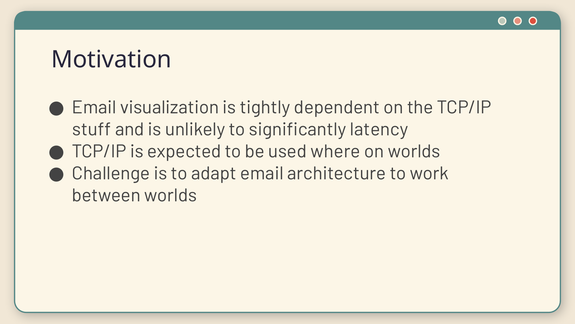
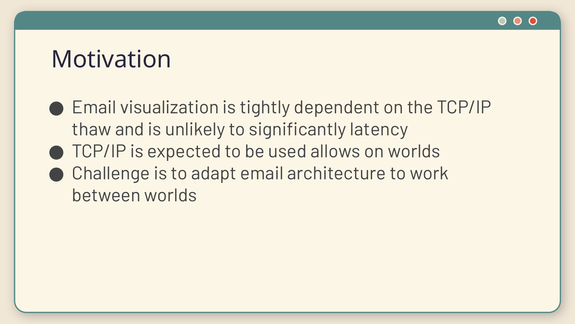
stuff: stuff -> thaw (92, 129)
where: where -> allows (335, 151)
